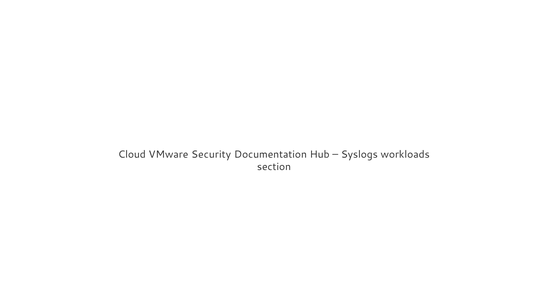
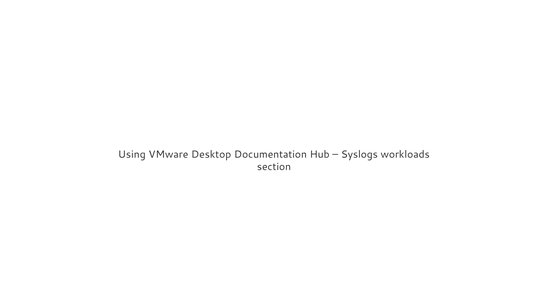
Cloud: Cloud -> Using (132, 155)
Security: Security -> Desktop (211, 155)
